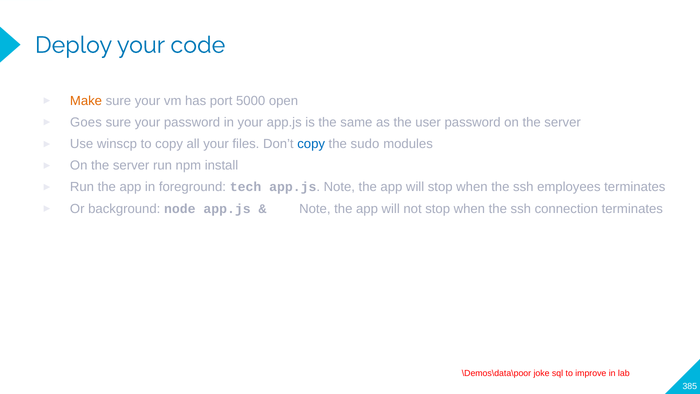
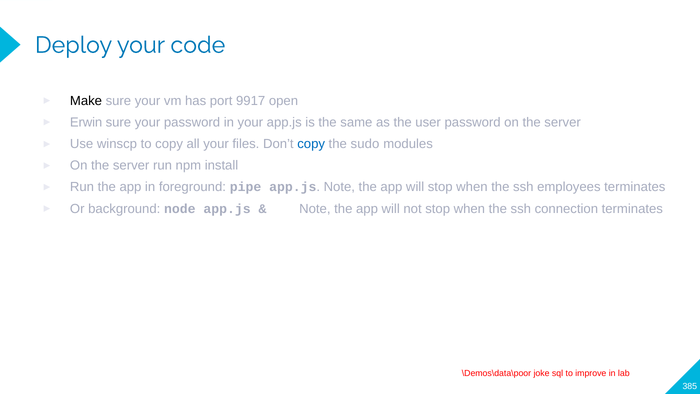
Make colour: orange -> black (86, 101)
5000: 5000 -> 9917 (251, 101)
Goes: Goes -> Erwin (86, 122)
tech: tech -> pipe (246, 187)
